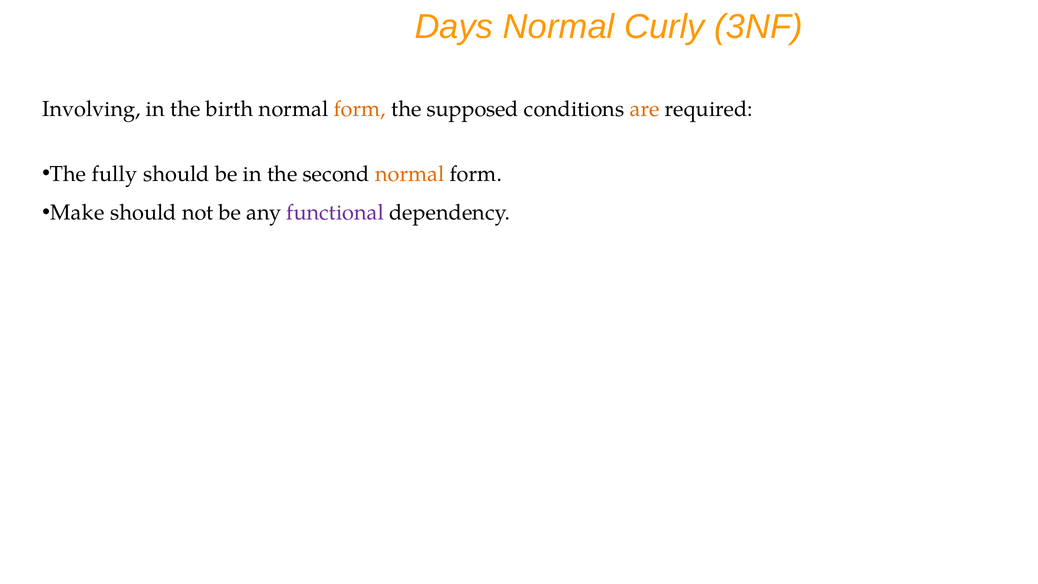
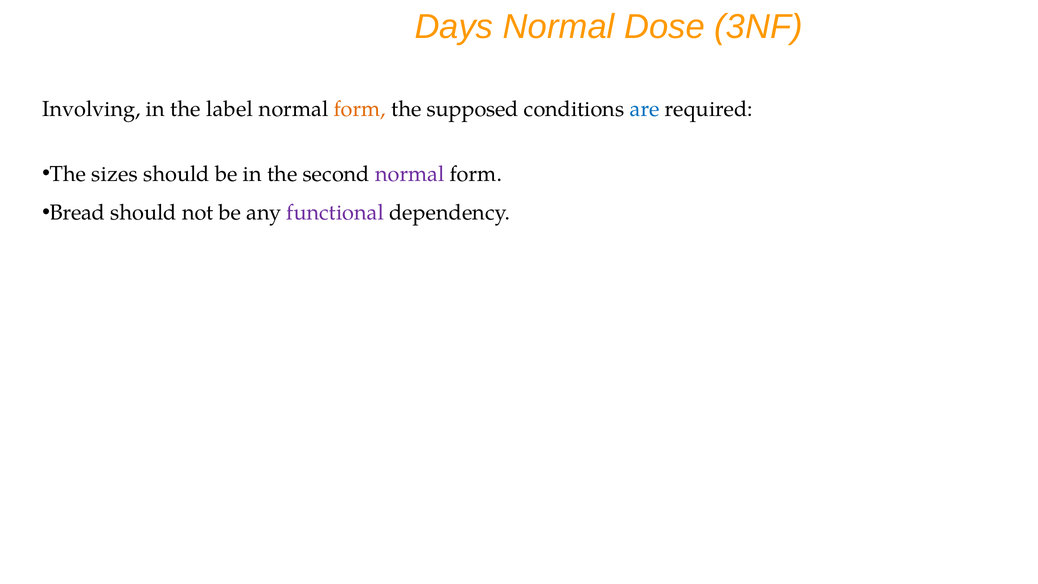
Curly: Curly -> Dose (664, 27)
birth: birth -> label (230, 109)
are colour: orange -> blue (645, 109)
fully: fully -> sizes (115, 174)
normal colour: orange -> purple (410, 174)
Make: Make -> Bread (78, 213)
